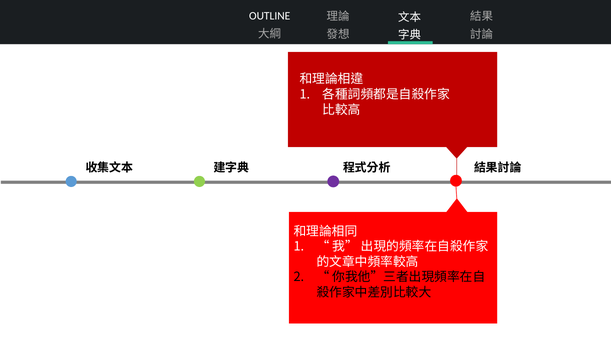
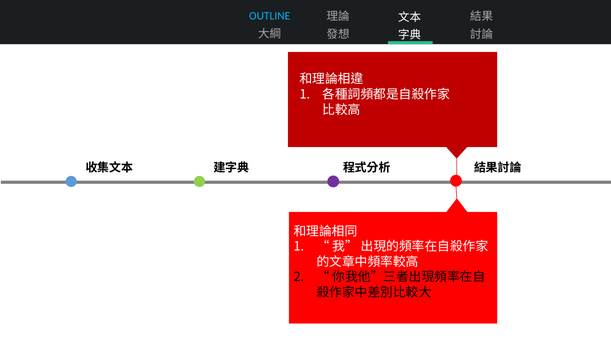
OUTLINE colour: white -> light blue (270, 16)
